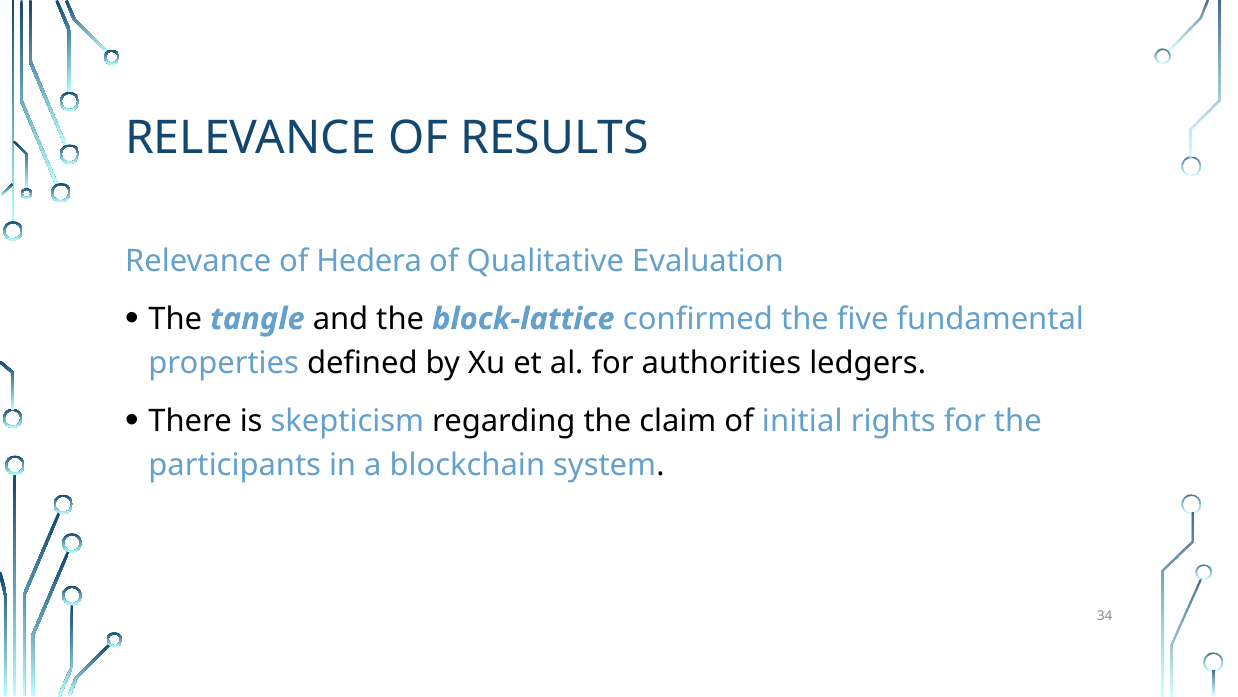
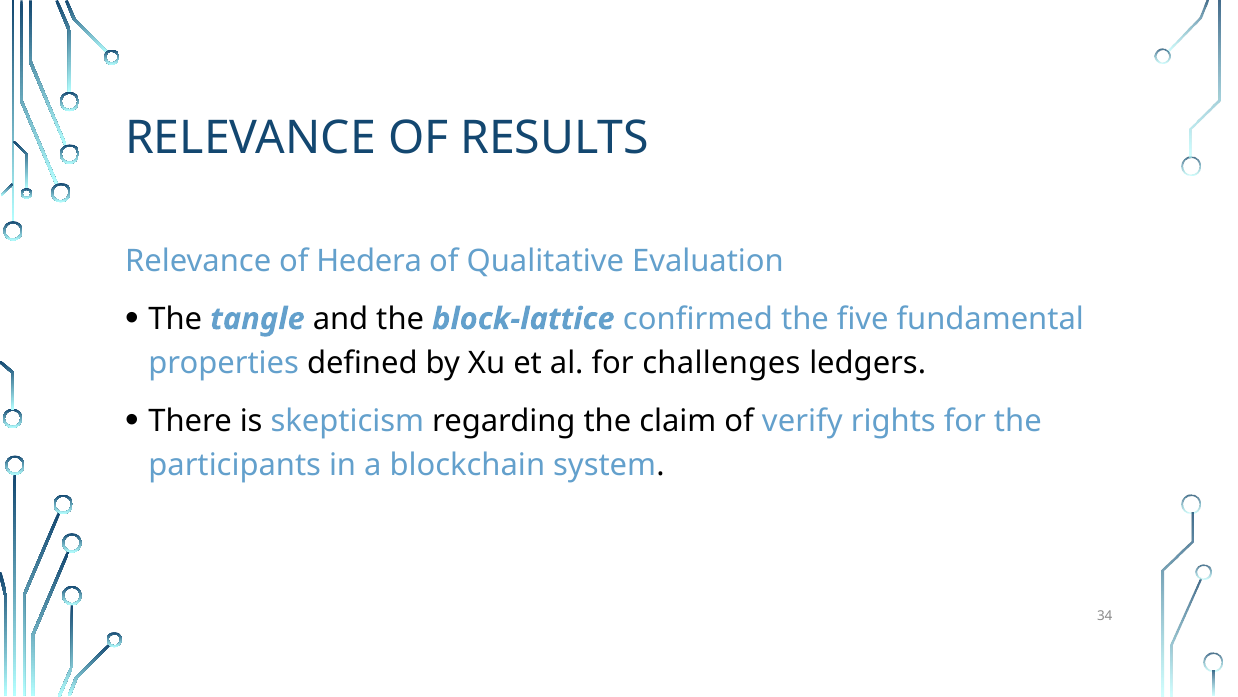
authorities: authorities -> challenges (721, 363)
initial: initial -> verify (802, 421)
